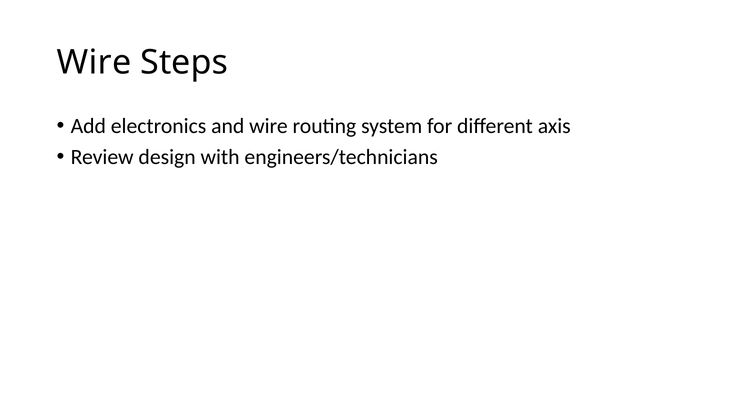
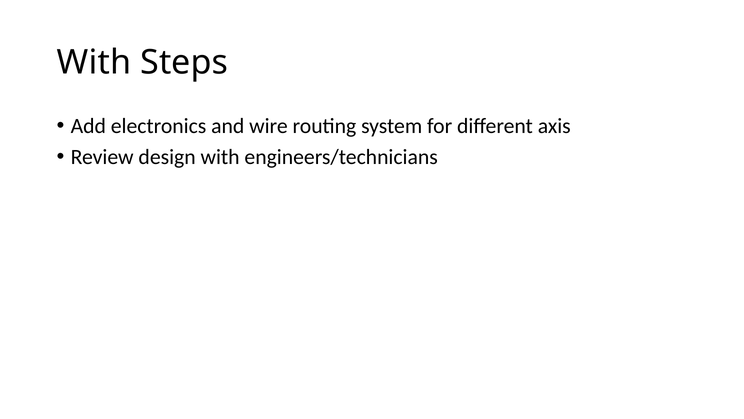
Wire: Wire -> With (94, 62)
